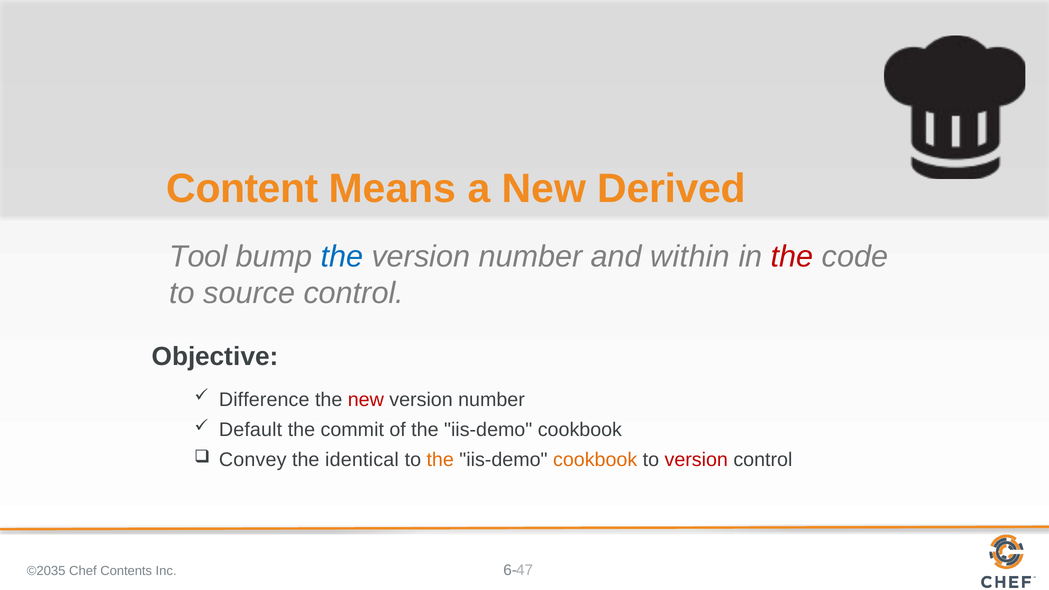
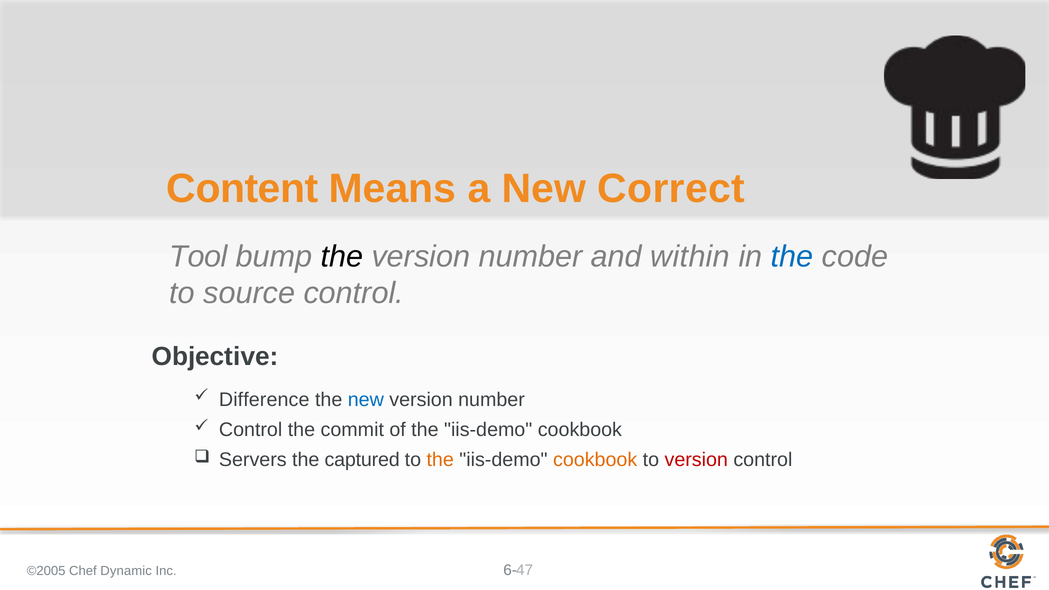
Derived: Derived -> Correct (671, 189)
the colour: blue -> black (342, 257)
the colour: red -> blue (792, 257)
new colour: red -> blue (366, 400)
Default: Default -> Control (251, 430)
Convey: Convey -> Servers (253, 460)
identical: identical -> captured (362, 460)
©2035: ©2035 -> ©2005 (46, 571)
Contents: Contents -> Dynamic (126, 571)
